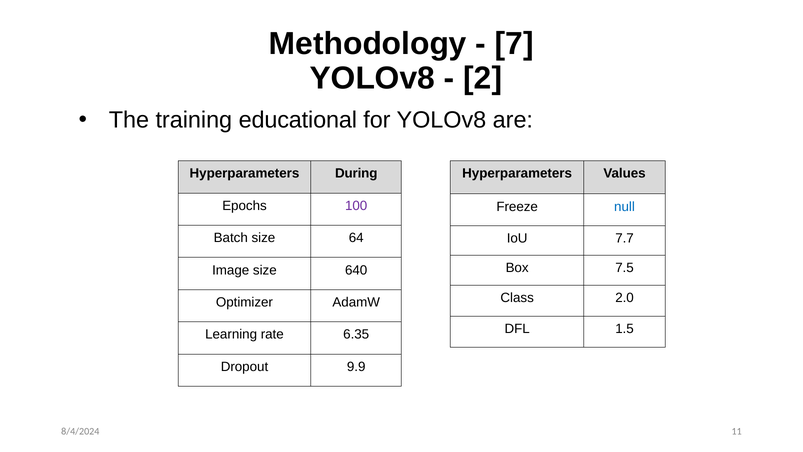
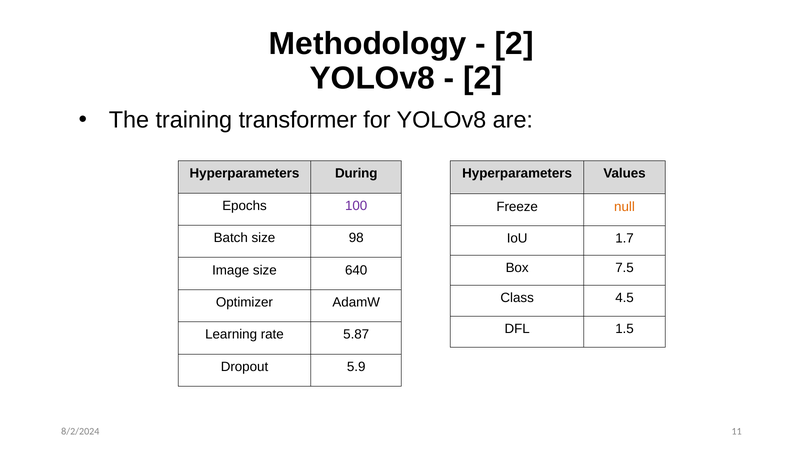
7: 7 -> 2 (514, 44)
educational: educational -> transformer (298, 120)
null colour: blue -> orange (624, 206)
64: 64 -> 98 (356, 238)
7.7: 7.7 -> 1.7 (625, 238)
2.0: 2.0 -> 4.5 (625, 298)
6.35: 6.35 -> 5.87 (356, 334)
9.9: 9.9 -> 5.9 (356, 366)
8/4/2024: 8/4/2024 -> 8/2/2024 (80, 431)
